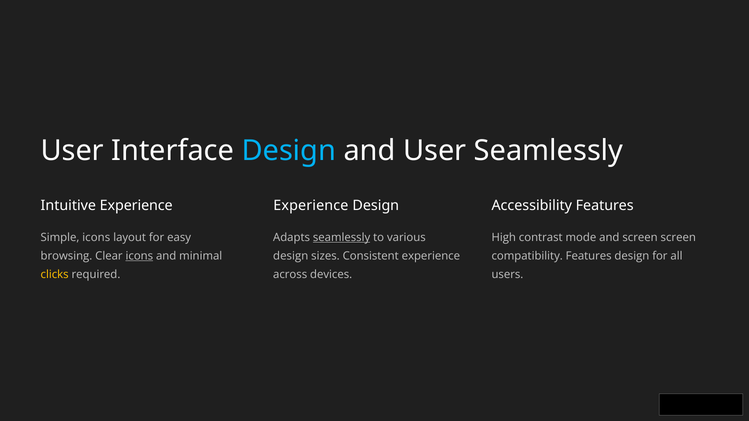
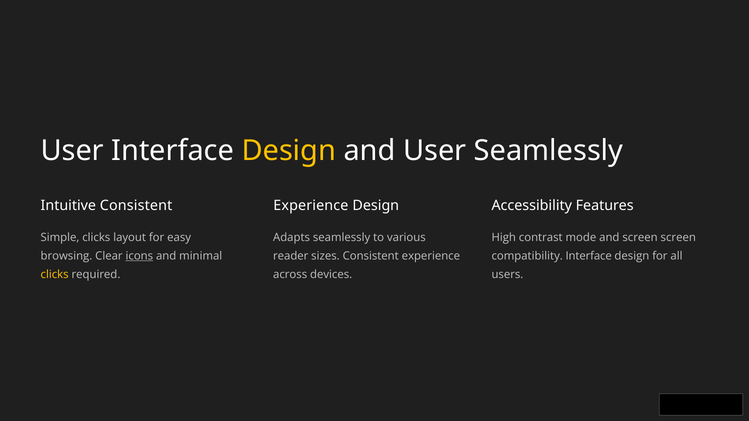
Design colour: light blue -> yellow (289, 151)
Intuitive Experience: Experience -> Consistent (136, 206)
Simple icons: icons -> clicks (96, 238)
seamlessly underline: present -> none (342, 238)
design: design -> reader (291, 256)
compatibility Features: Features -> Interface (589, 256)
